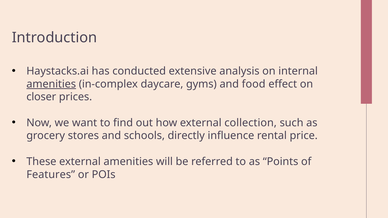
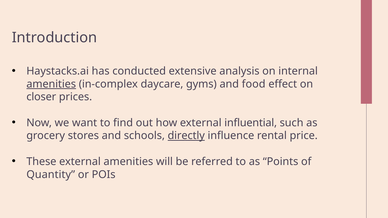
collection: collection -> influential (251, 123)
directly underline: none -> present (186, 136)
Features: Features -> Quantity (51, 175)
